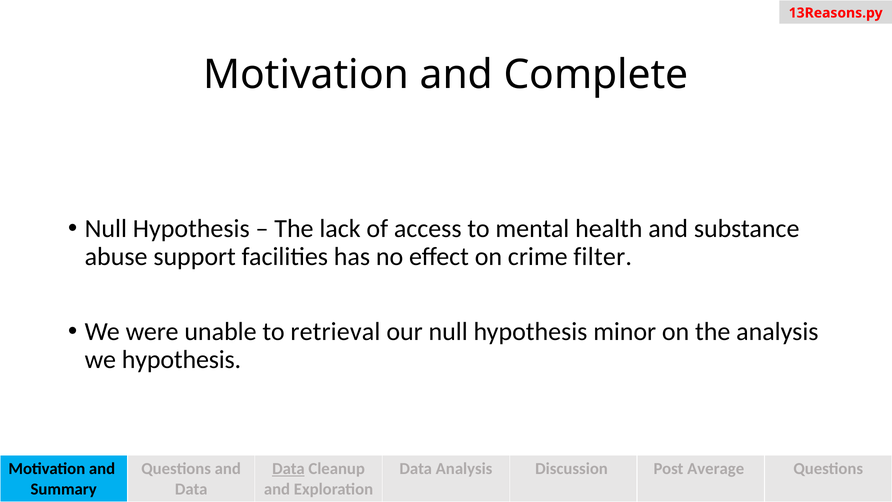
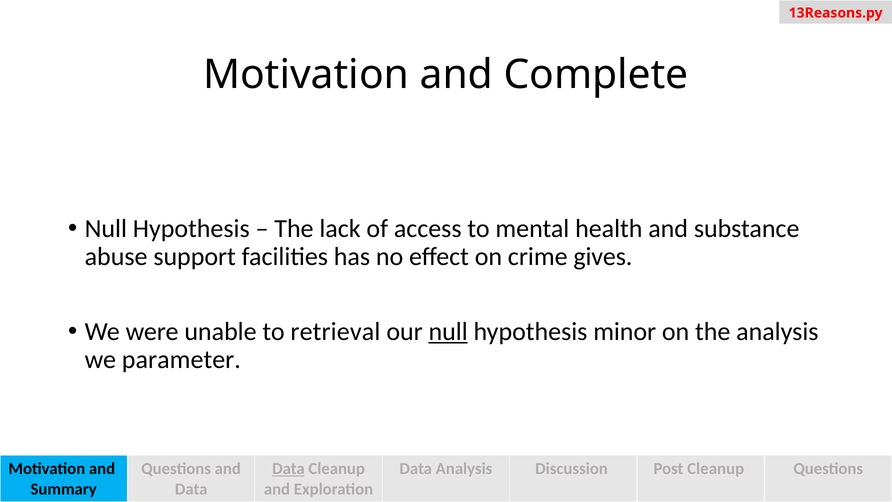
filter: filter -> gives (603, 257)
null underline: none -> present (448, 331)
we hypothesis: hypothesis -> parameter (181, 359)
Post Average: Average -> Cleanup (716, 469)
